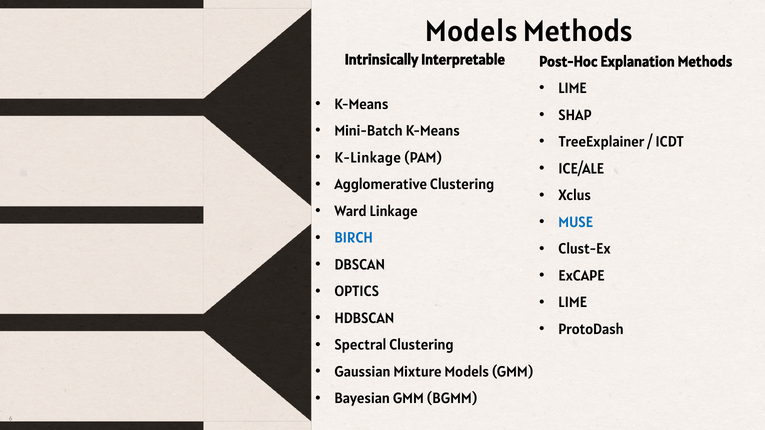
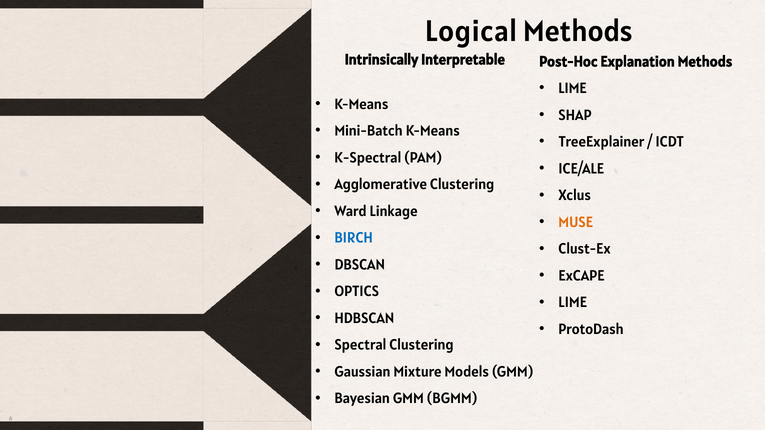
Models: Models -> Logical (471, 32)
K-Linkage: K-Linkage -> K-Spectral (368, 158)
MUSE colour: blue -> orange (576, 222)
